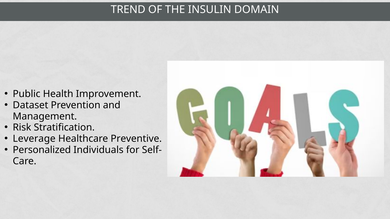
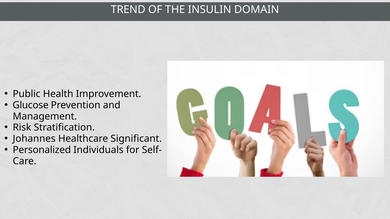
Dataset: Dataset -> Glucose (31, 105)
Leverage: Leverage -> Johannes (34, 139)
Preventive: Preventive -> Significant (136, 139)
